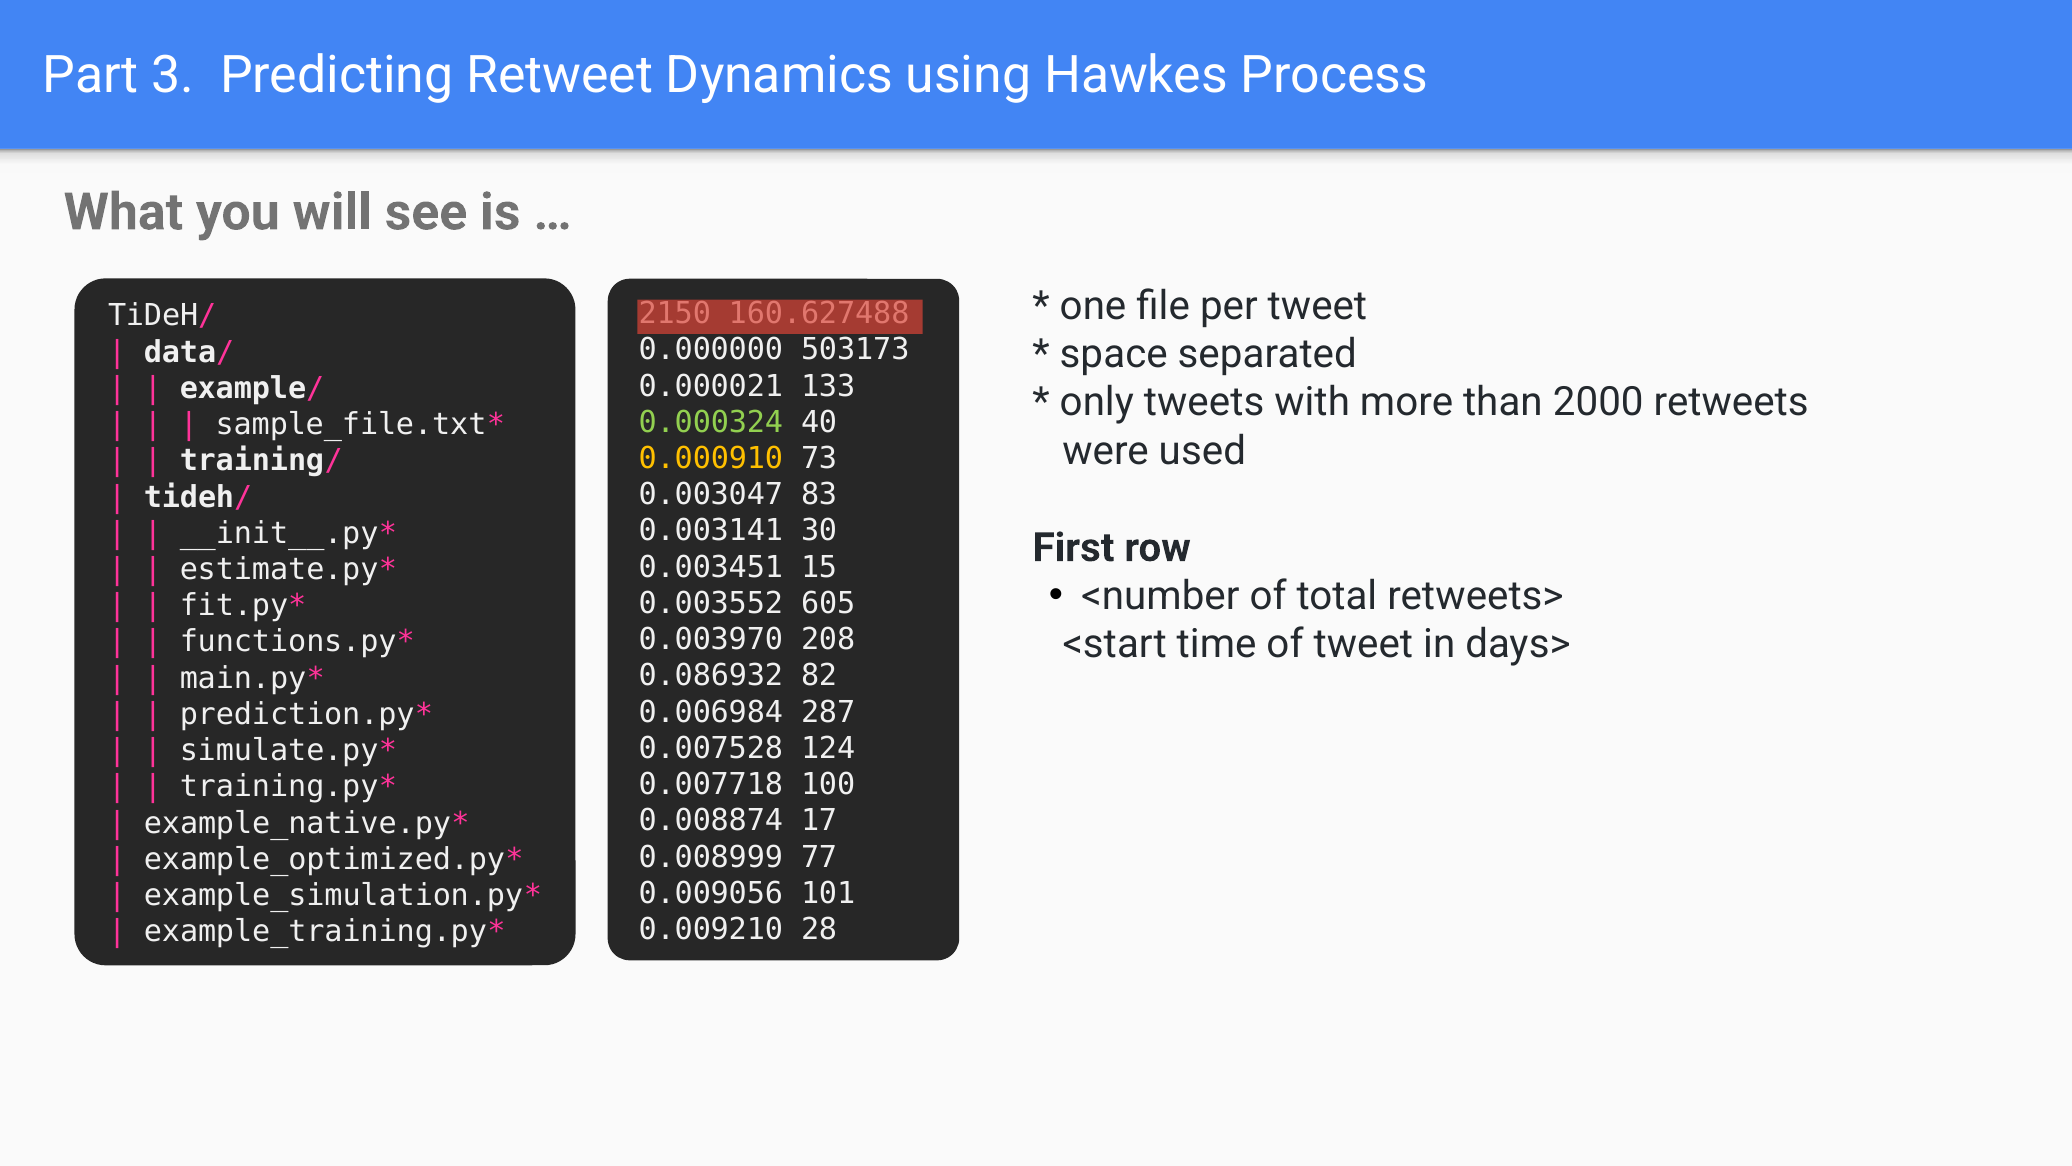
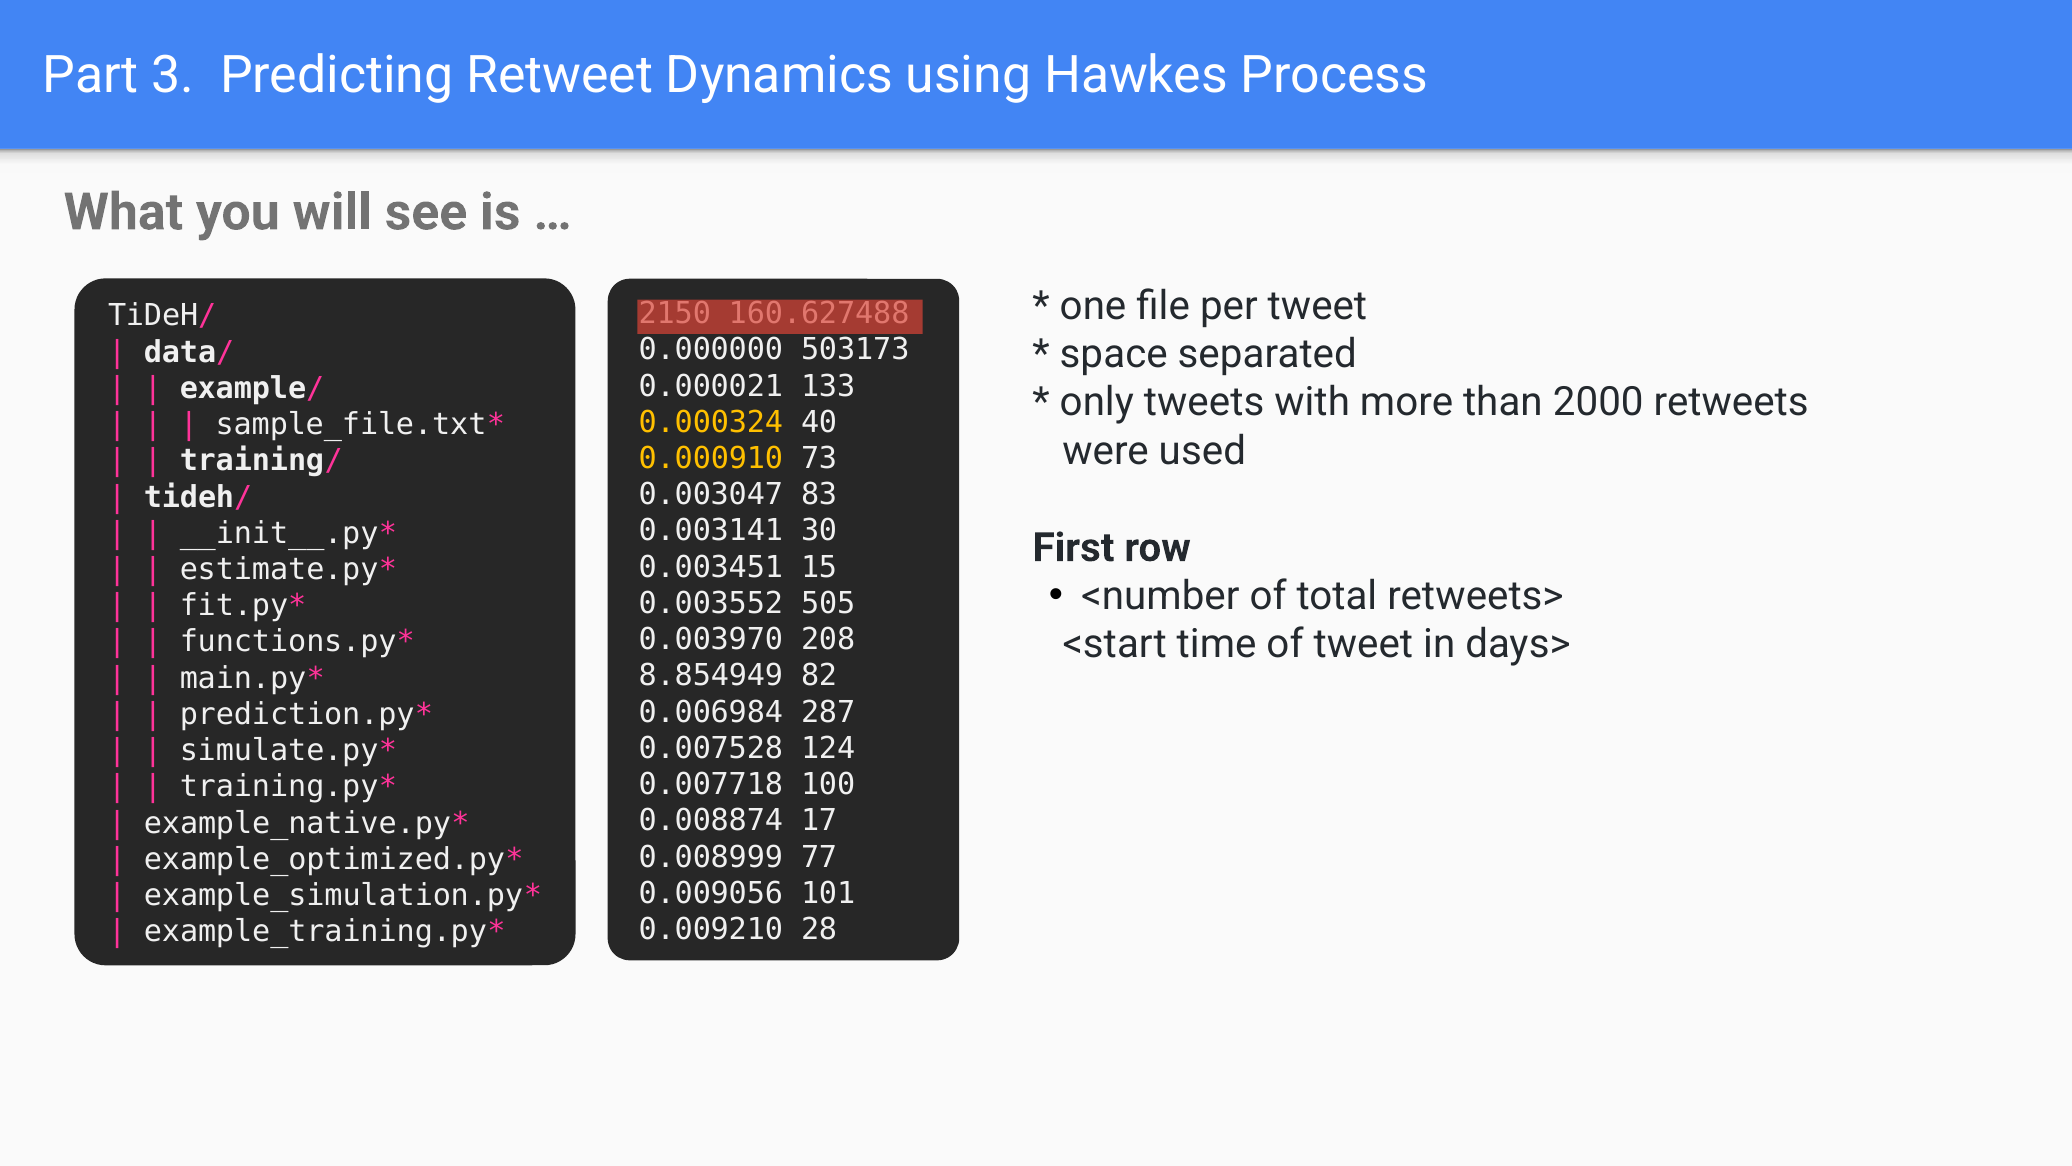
0.000324 colour: light green -> yellow (711, 422)
605: 605 -> 505 (828, 603)
0.086932: 0.086932 -> 8.854949 (711, 676)
